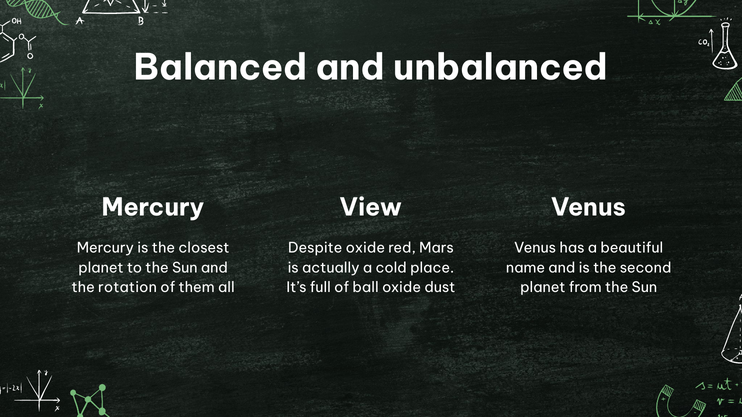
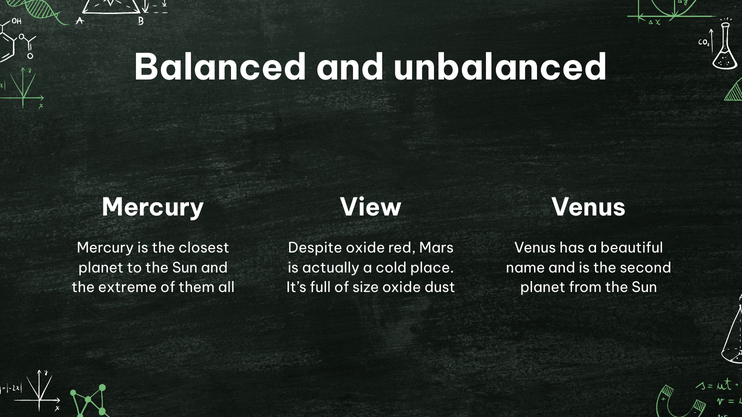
rotation: rotation -> extreme (128, 288)
ball: ball -> size (366, 288)
